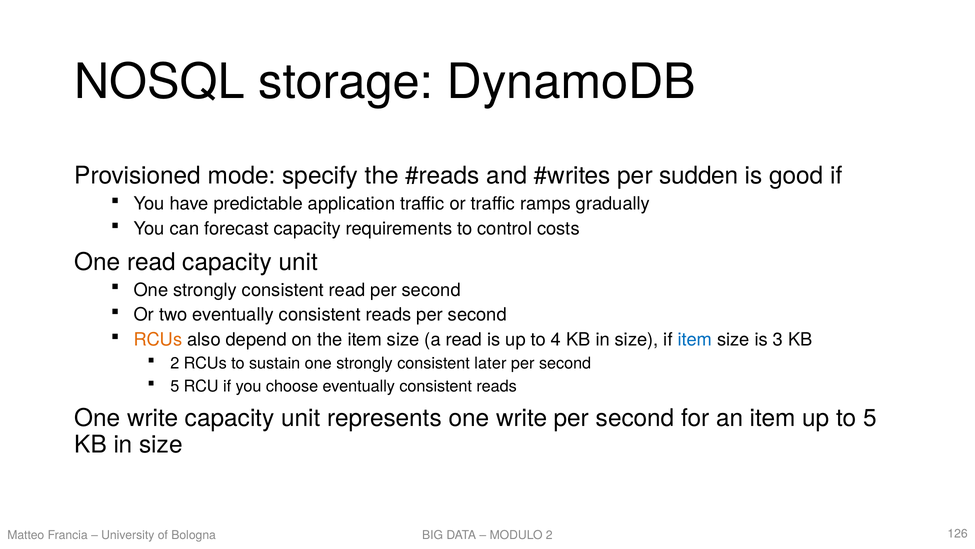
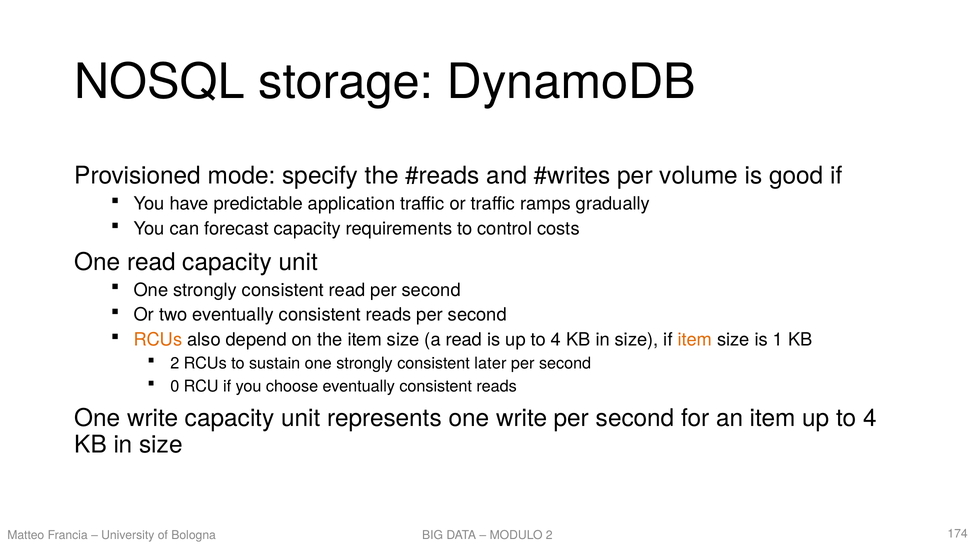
sudden: sudden -> volume (699, 176)
item colour: blue -> orange (695, 339)
3: 3 -> 1 (778, 339)
5: 5 -> 0 (175, 386)
item up to 5: 5 -> 4 (870, 418)
126: 126 -> 174 (958, 533)
